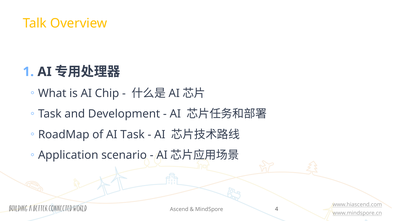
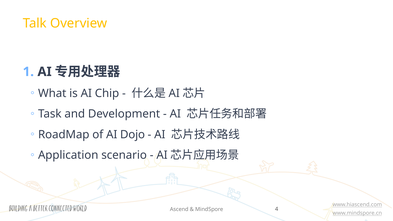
AI Task: Task -> Dojo (133, 134)
